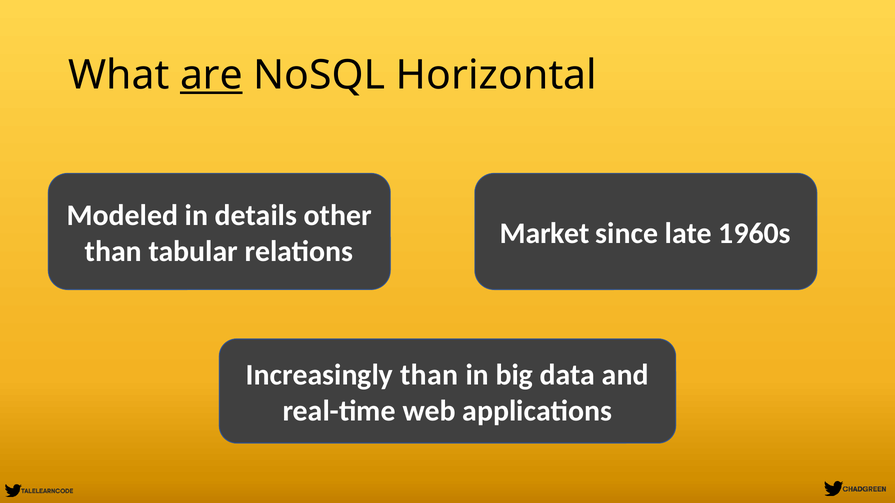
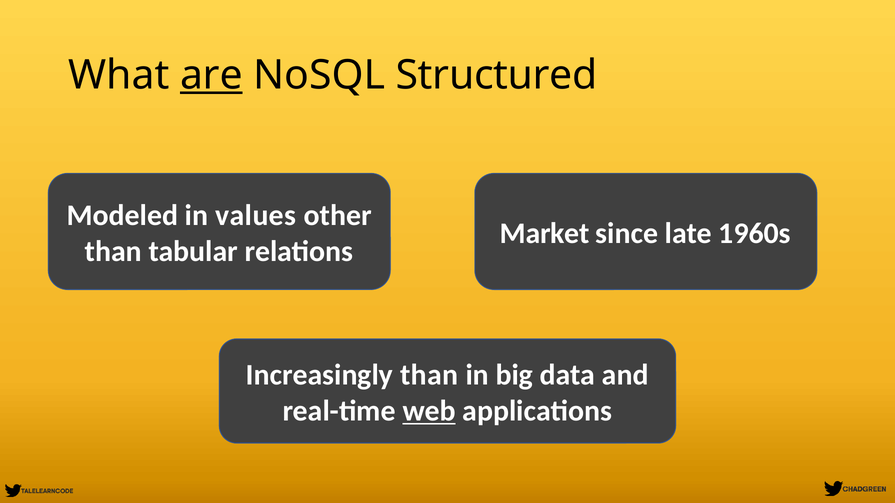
Horizontal: Horizontal -> Structured (497, 75)
details: details -> values (256, 216)
web underline: none -> present (429, 411)
